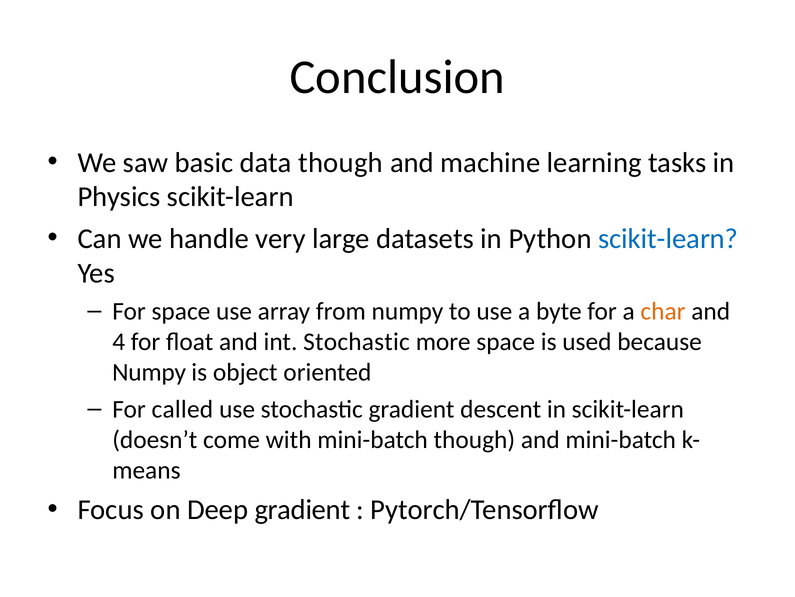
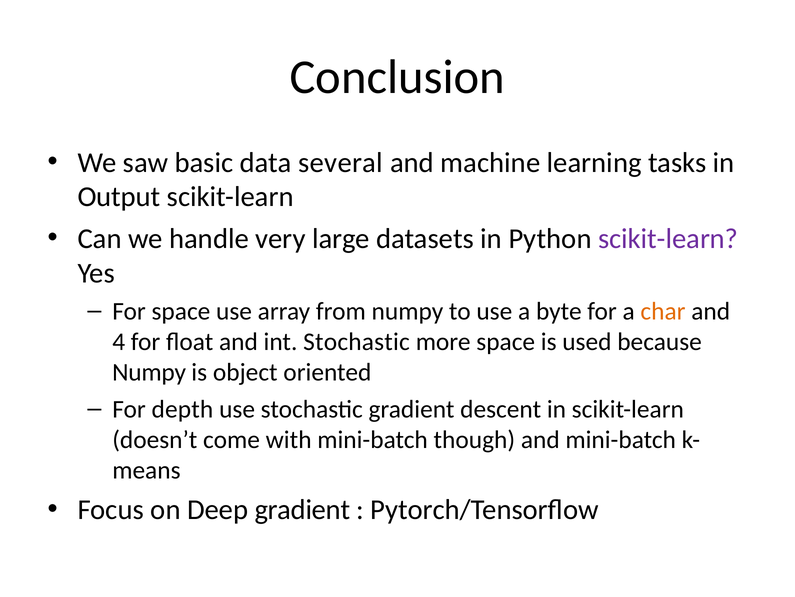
data though: though -> several (341, 162)
Physics: Physics -> Output (119, 197)
scikit-learn colour: blue -> purple (668, 238)
called: called -> depth (182, 409)
